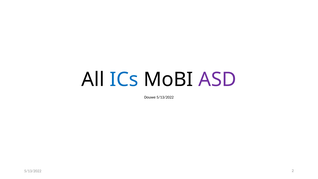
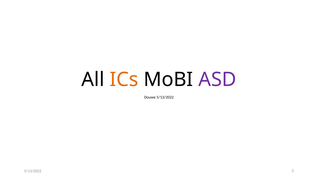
ICs colour: blue -> orange (124, 79)
